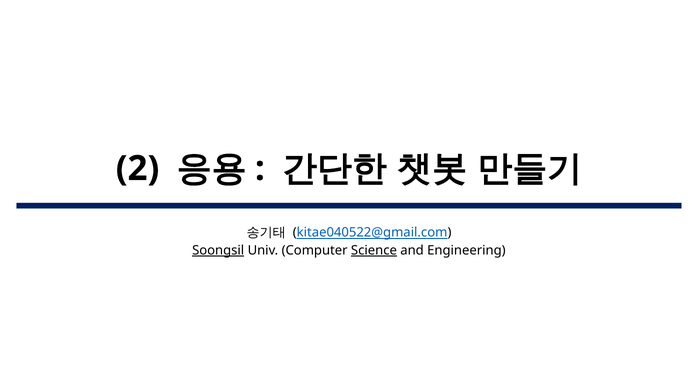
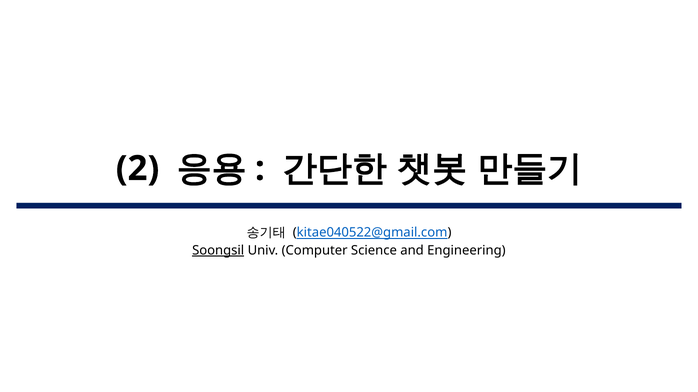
Science underline: present -> none (374, 251)
